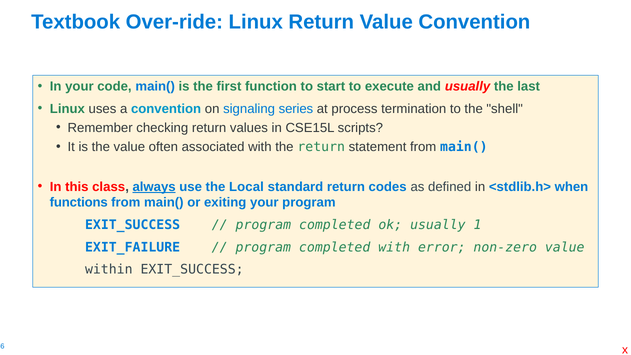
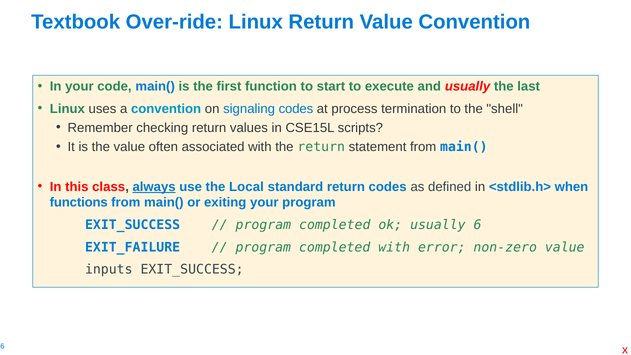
signaling series: series -> codes (296, 109)
1: 1 -> 6 (478, 225)
within: within -> inputs (109, 270)
